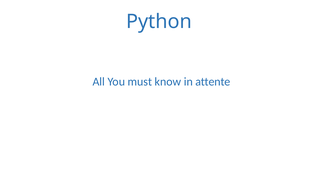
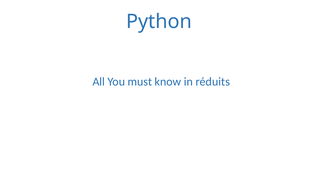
attente: attente -> réduits (213, 82)
